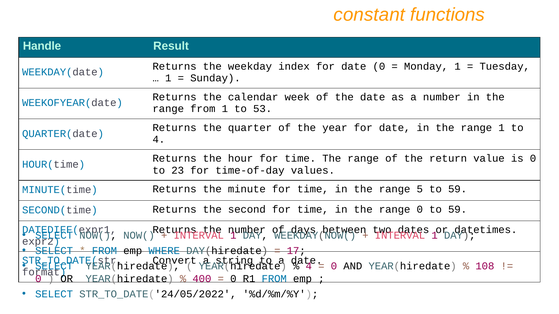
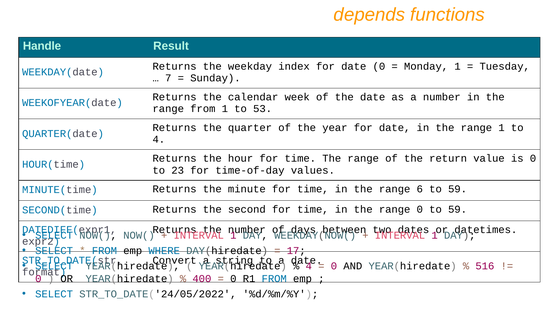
constant: constant -> depends (369, 15)
1: 1 -> 7 (168, 78)
5: 5 -> 6 (420, 189)
108: 108 -> 516 (485, 266)
